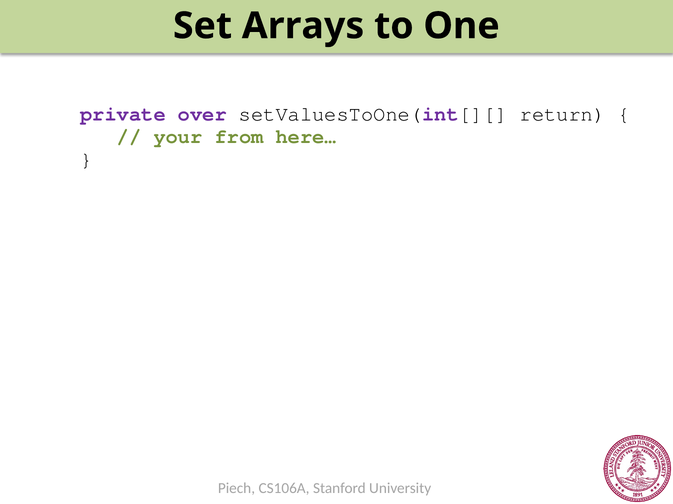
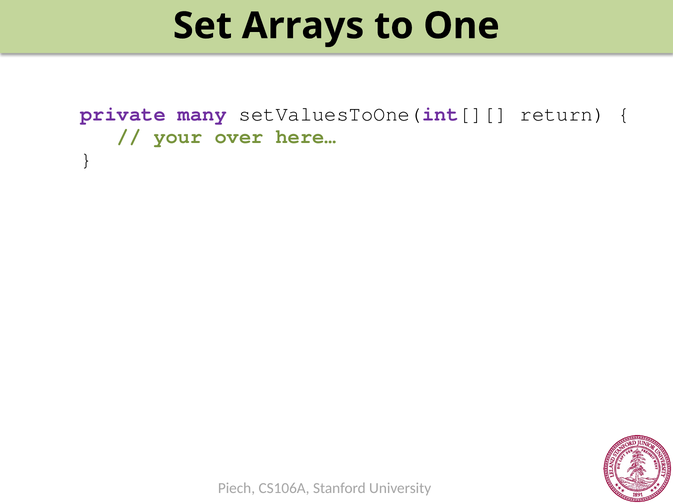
over: over -> many (202, 114)
from: from -> over (239, 137)
